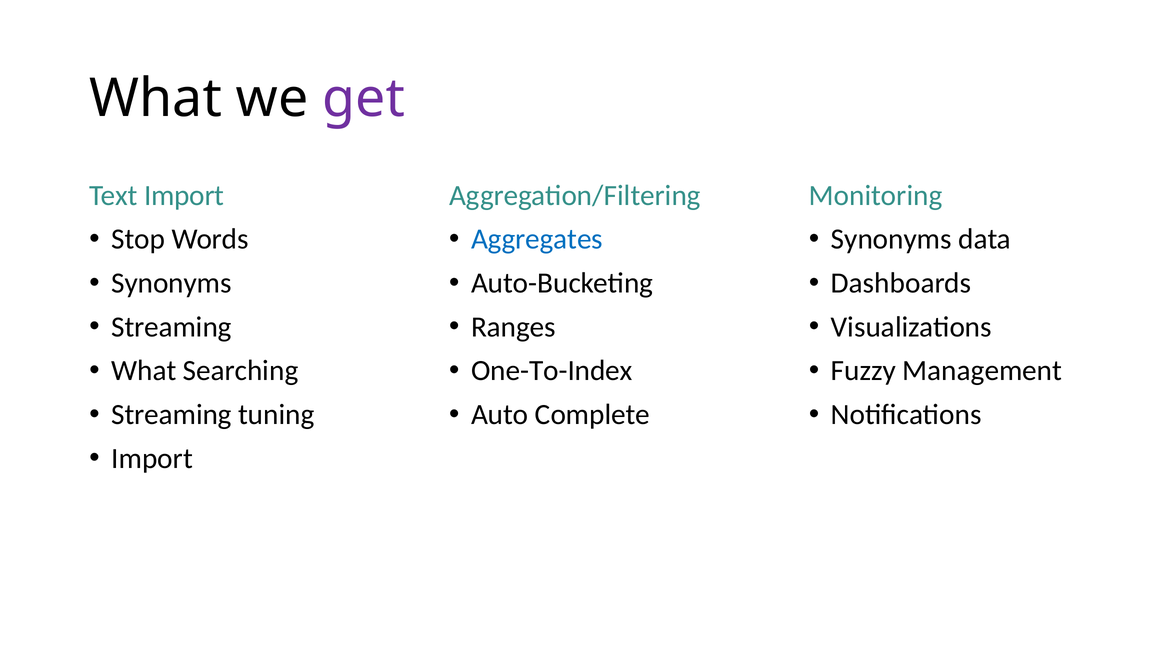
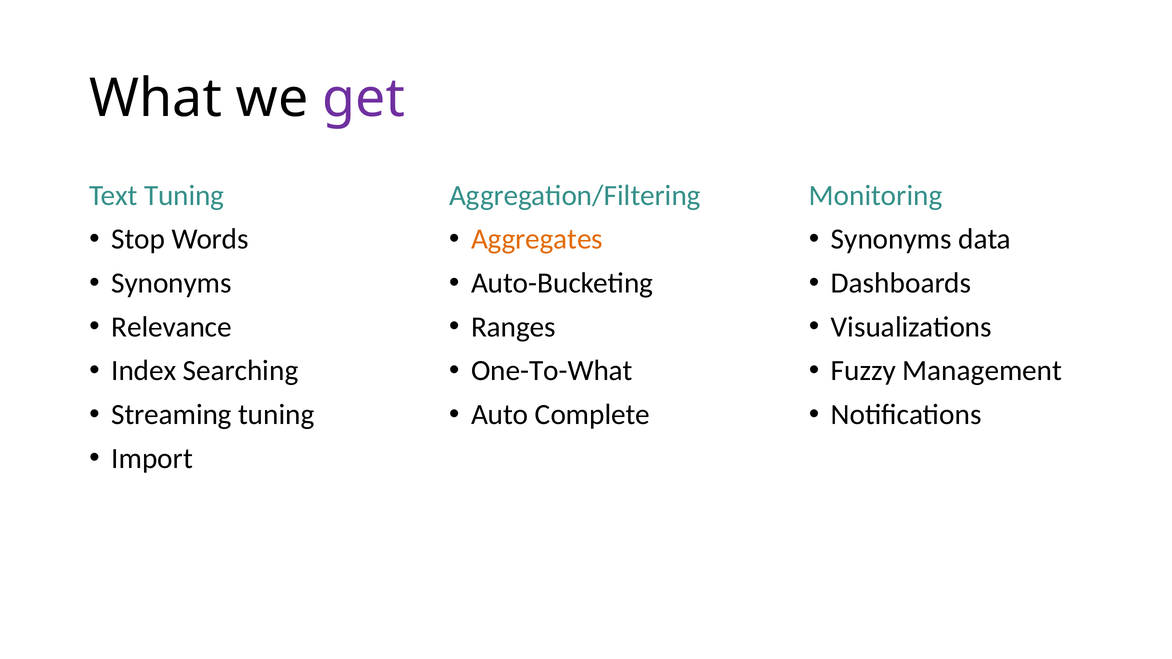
Text Import: Import -> Tuning (184, 196)
Aggregates colour: blue -> orange (537, 239)
Streaming: Streaming -> Relevance (171, 327)
What: What -> Index (144, 371)
One-To-Index: One-To-Index -> One-To-What (552, 371)
